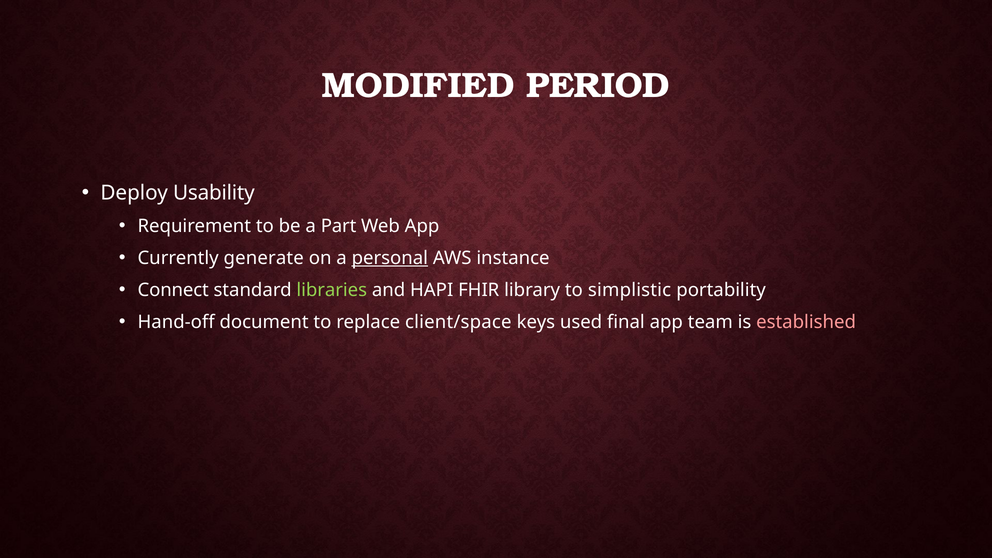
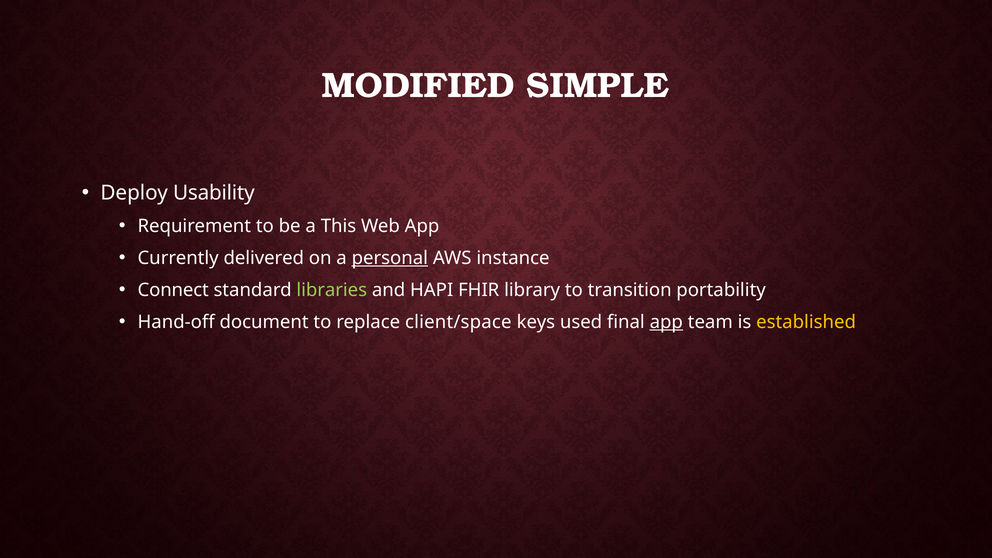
PERIOD: PERIOD -> SIMPLE (598, 85)
Part: Part -> This (338, 226)
generate: generate -> delivered (264, 258)
simplistic: simplistic -> transition (630, 290)
app underline: none -> present (666, 322)
established colour: pink -> yellow (806, 322)
